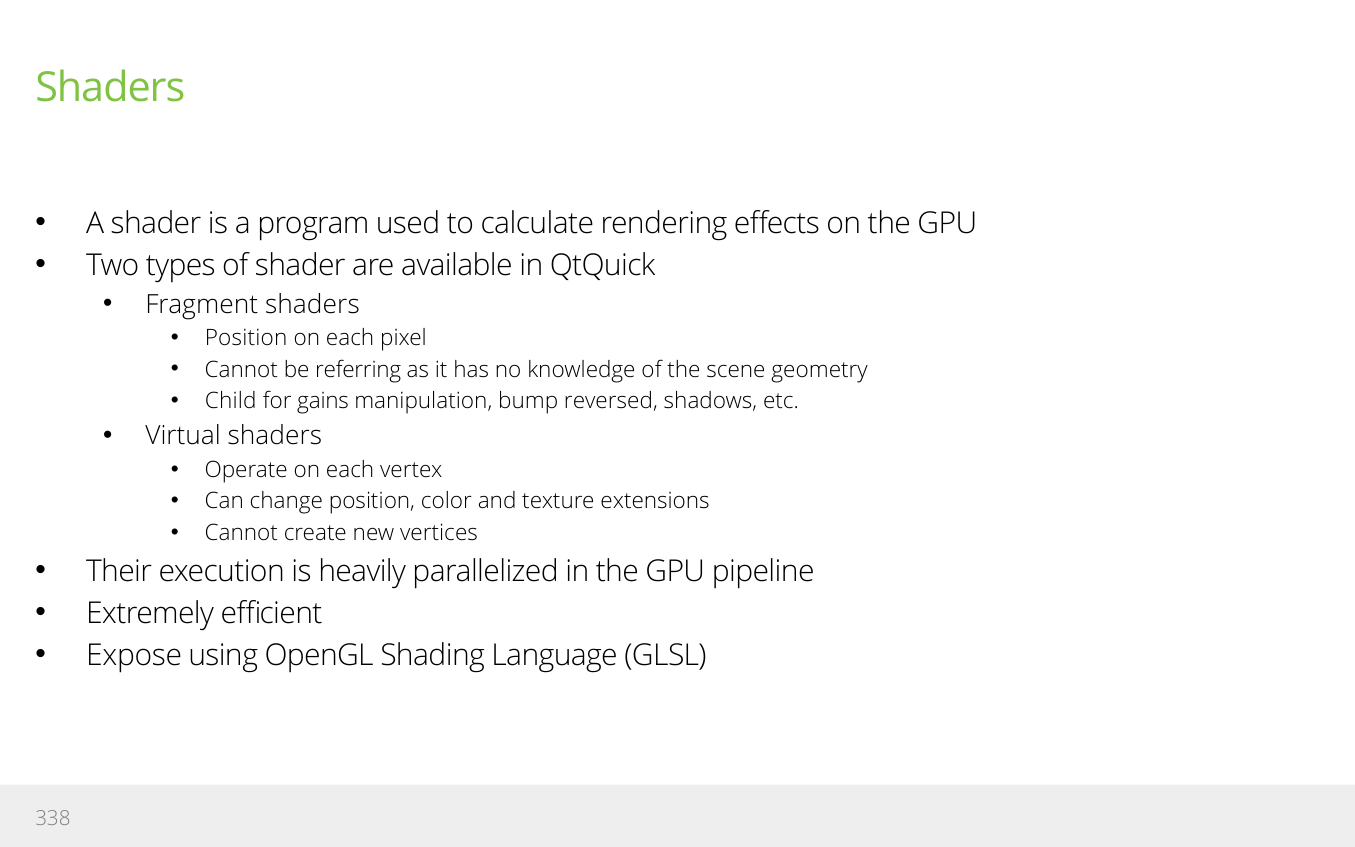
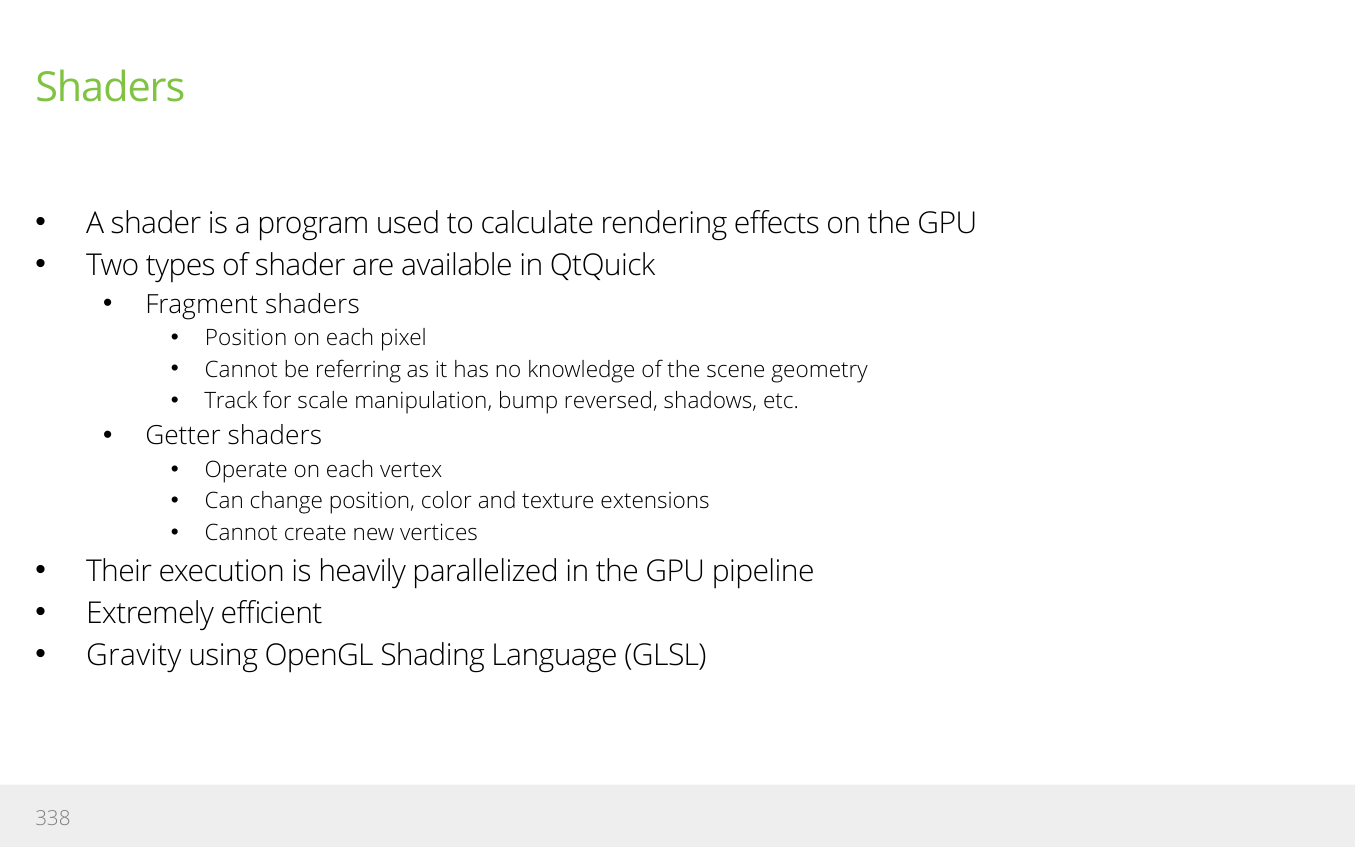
Child: Child -> Track (231, 401)
gains: gains -> scale (323, 401)
Virtual: Virtual -> Getter (183, 436)
Expose: Expose -> Gravity (134, 655)
